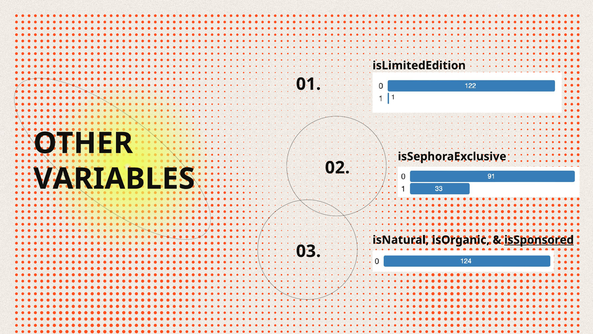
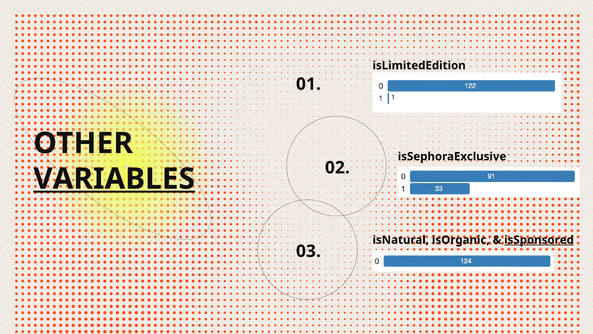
VARIABLES underline: none -> present (114, 179)
